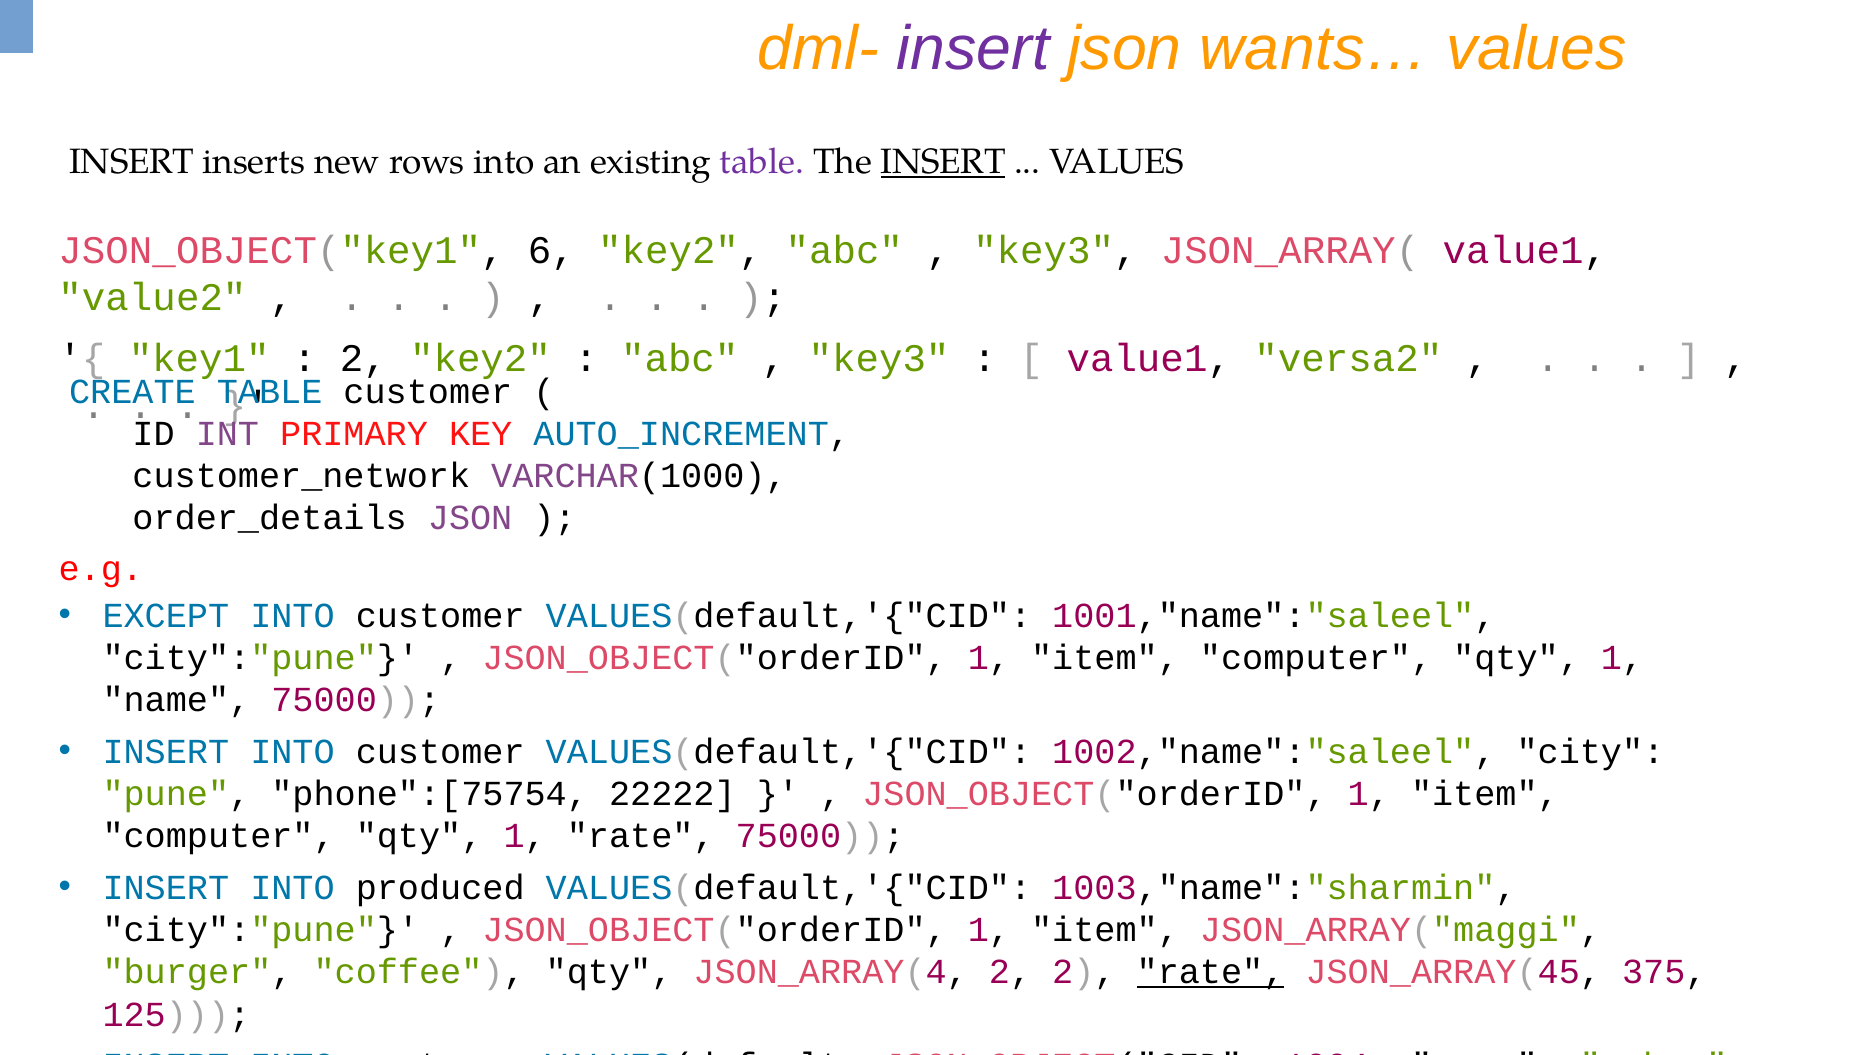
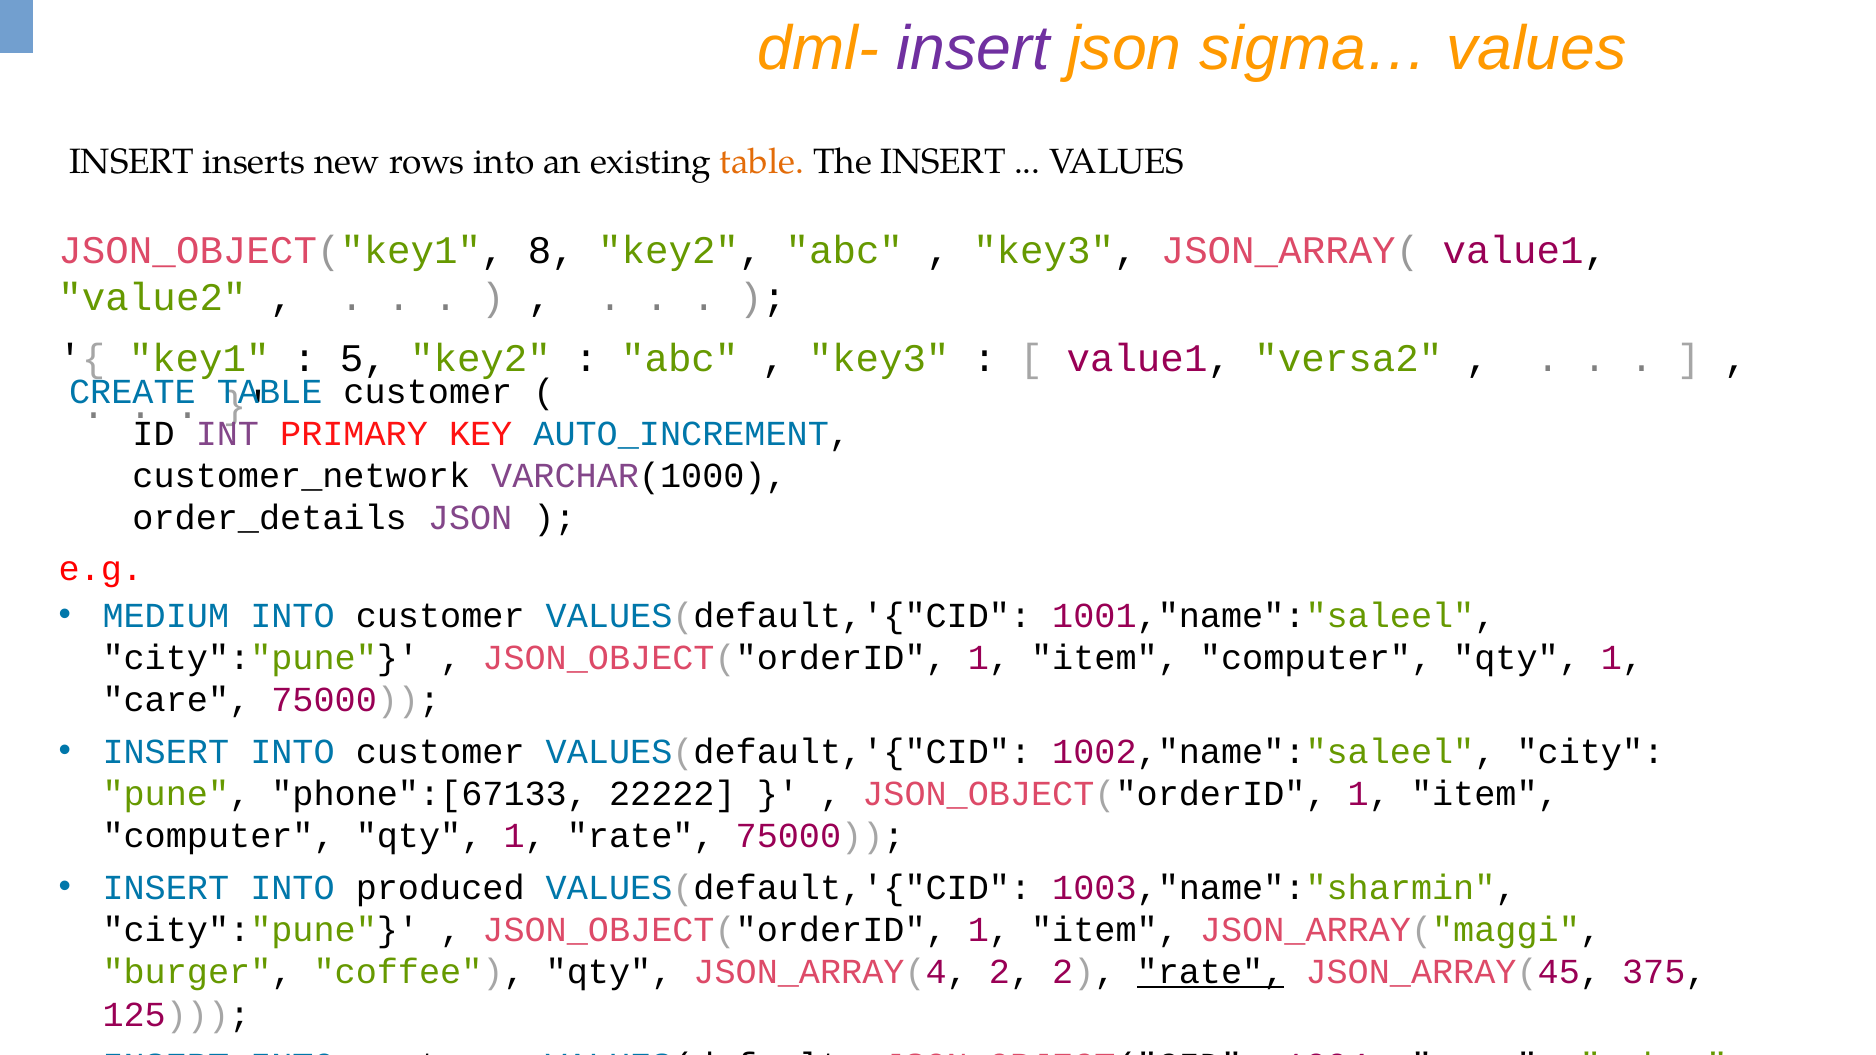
wants…: wants… -> sigma… (1314, 49)
table colour: purple -> orange (762, 162)
INSERT underline: present -> none (943, 162)
6: 6 -> 8 (551, 250)
2: 2 -> 5 (363, 358)
EXCEPT: EXCEPT -> MEDIUM (166, 616)
name: name -> care (176, 700)
phone":[75754: phone":[75754 -> phone":[67133 (430, 794)
